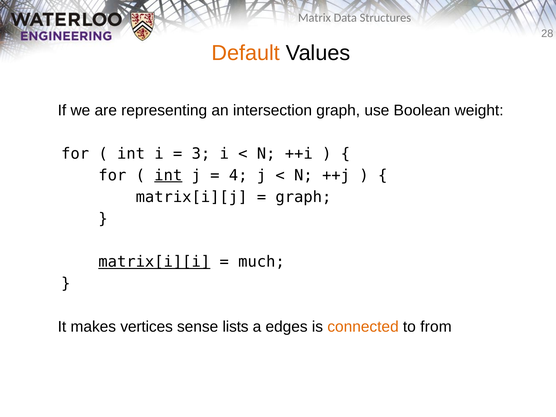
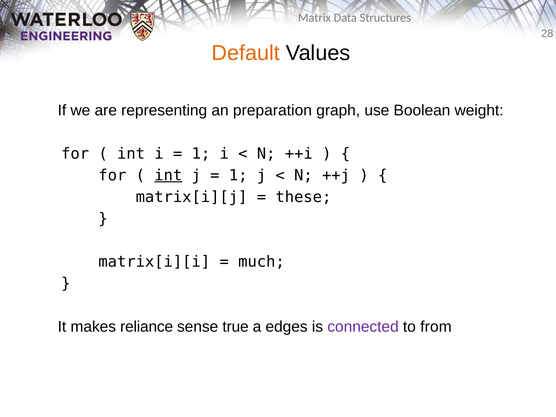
intersection: intersection -> preparation (272, 110)
3: 3 -> 1 (201, 154)
4: 4 -> 1 (238, 175)
graph: graph -> these (303, 197)
matrix[i][i underline: present -> none (154, 262)
vertices: vertices -> reliance (147, 327)
lists: lists -> true (236, 327)
connected colour: orange -> purple (363, 327)
